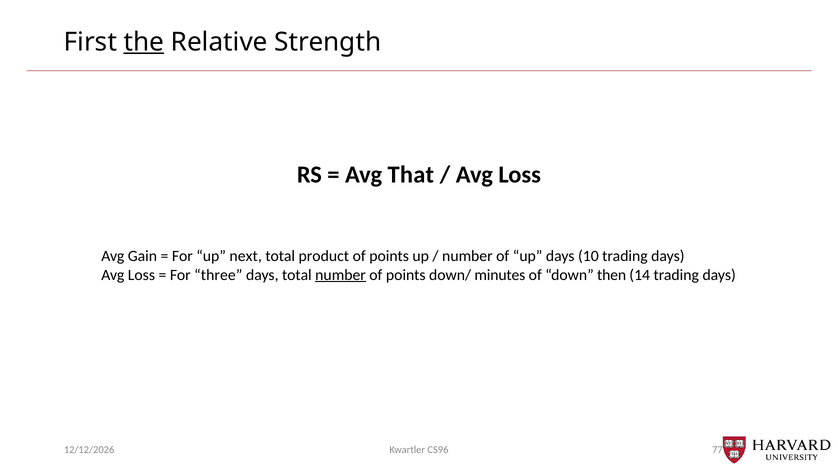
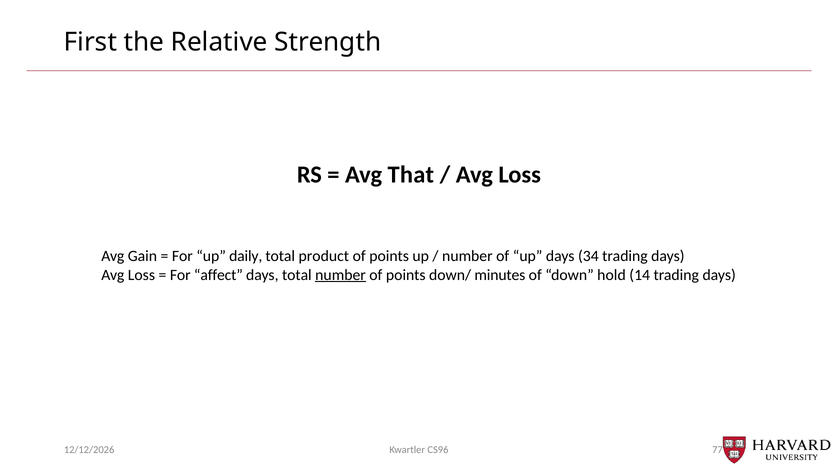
the underline: present -> none (144, 42)
next: next -> daily (246, 256)
10: 10 -> 34 (588, 256)
three: three -> affect (218, 275)
then: then -> hold (611, 275)
